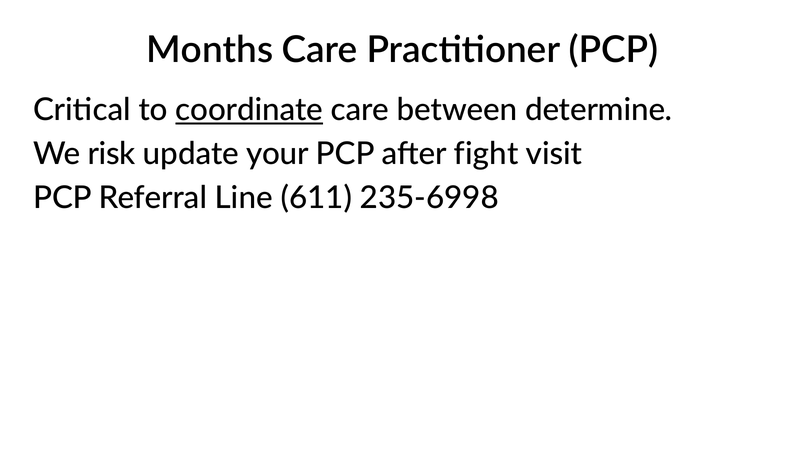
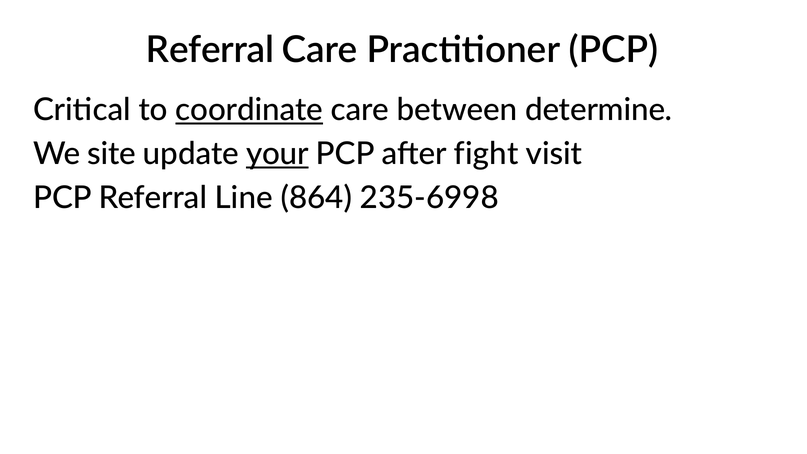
Months: Months -> Referral (210, 50)
risk: risk -> site (112, 154)
your underline: none -> present (277, 154)
611: 611 -> 864 (316, 198)
